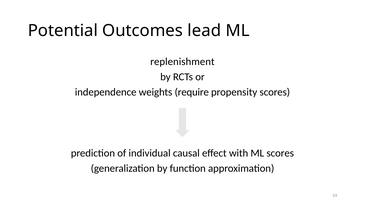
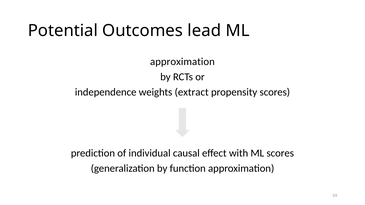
replenishment: replenishment -> approximation (182, 62)
require: require -> extract (192, 92)
